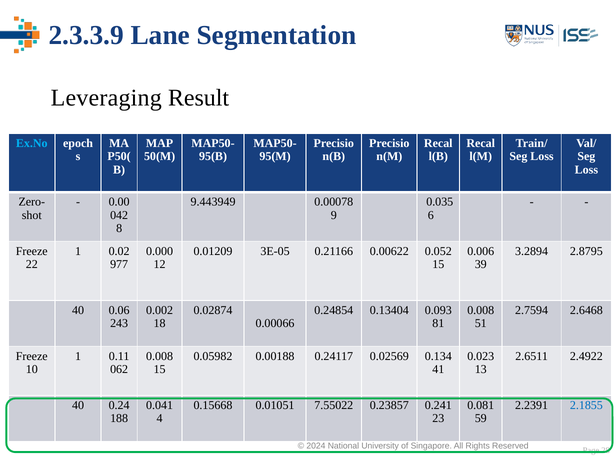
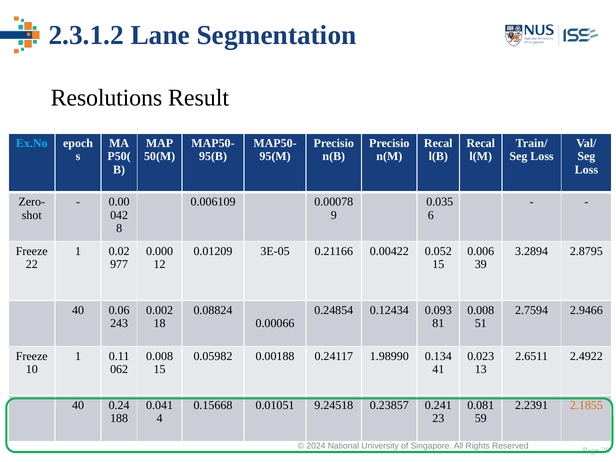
2.3.3.9: 2.3.3.9 -> 2.3.1.2 (86, 35)
Leveraging: Leveraging -> Resolutions (106, 98)
9.443949: 9.443949 -> 0.006109 (213, 202)
0.00622: 0.00622 -> 0.00422 (389, 251)
0.02874: 0.02874 -> 0.08824 (213, 310)
0.13404: 0.13404 -> 0.12434 (389, 310)
2.6468: 2.6468 -> 2.9466 (586, 310)
0.02569: 0.02569 -> 1.98990 (389, 356)
7.55022: 7.55022 -> 9.24518 (334, 405)
2.1855 colour: blue -> orange (586, 405)
